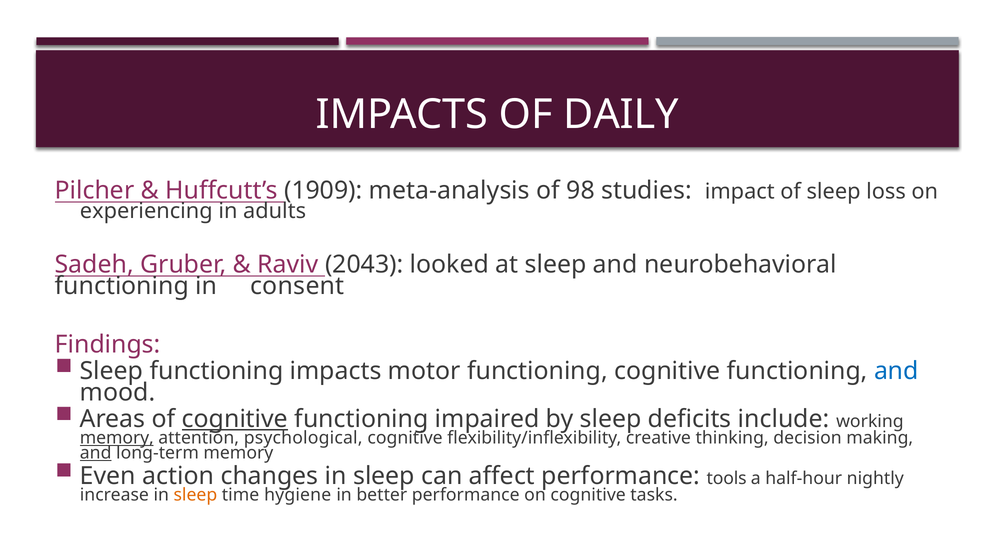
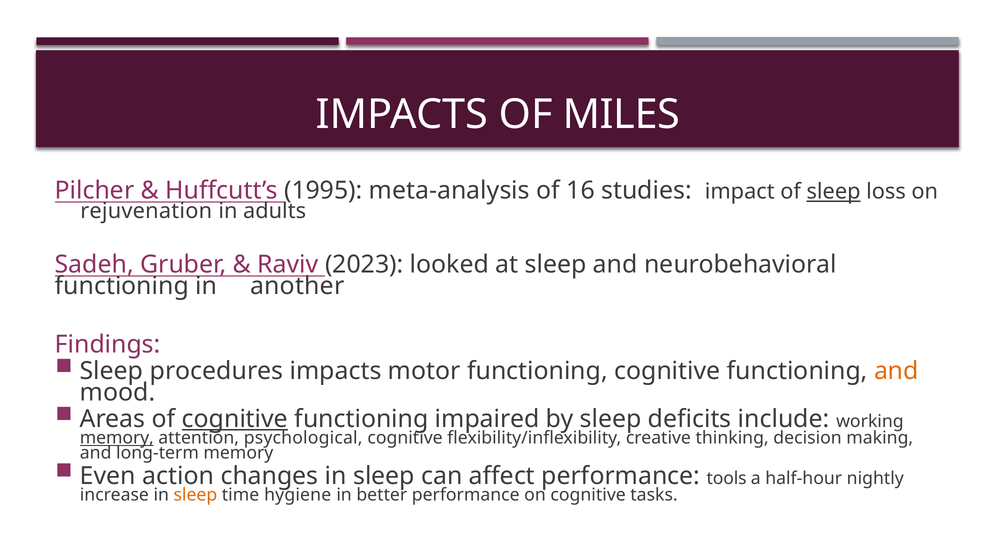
DAILY: DAILY -> MILES (621, 114)
1909: 1909 -> 1995 (323, 191)
98: 98 -> 16 (581, 191)
sleep underline: none -> present (834, 192)
experiencing: experiencing -> rejuvenation (146, 211)
2043: 2043 -> 2023 (364, 264)
consent: consent -> another (297, 286)
Sleep functioning: functioning -> procedures (217, 371)
and colour: blue -> orange (896, 371)
and underline: present -> none (96, 453)
